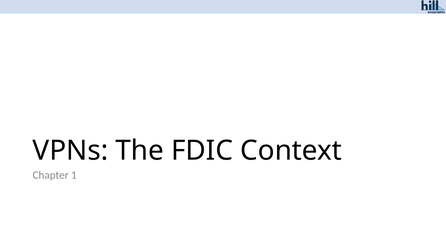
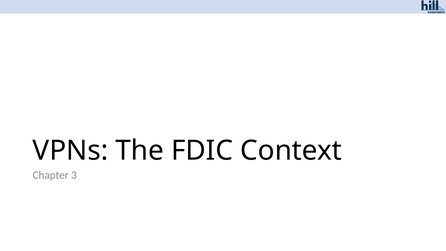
1: 1 -> 3 (74, 175)
